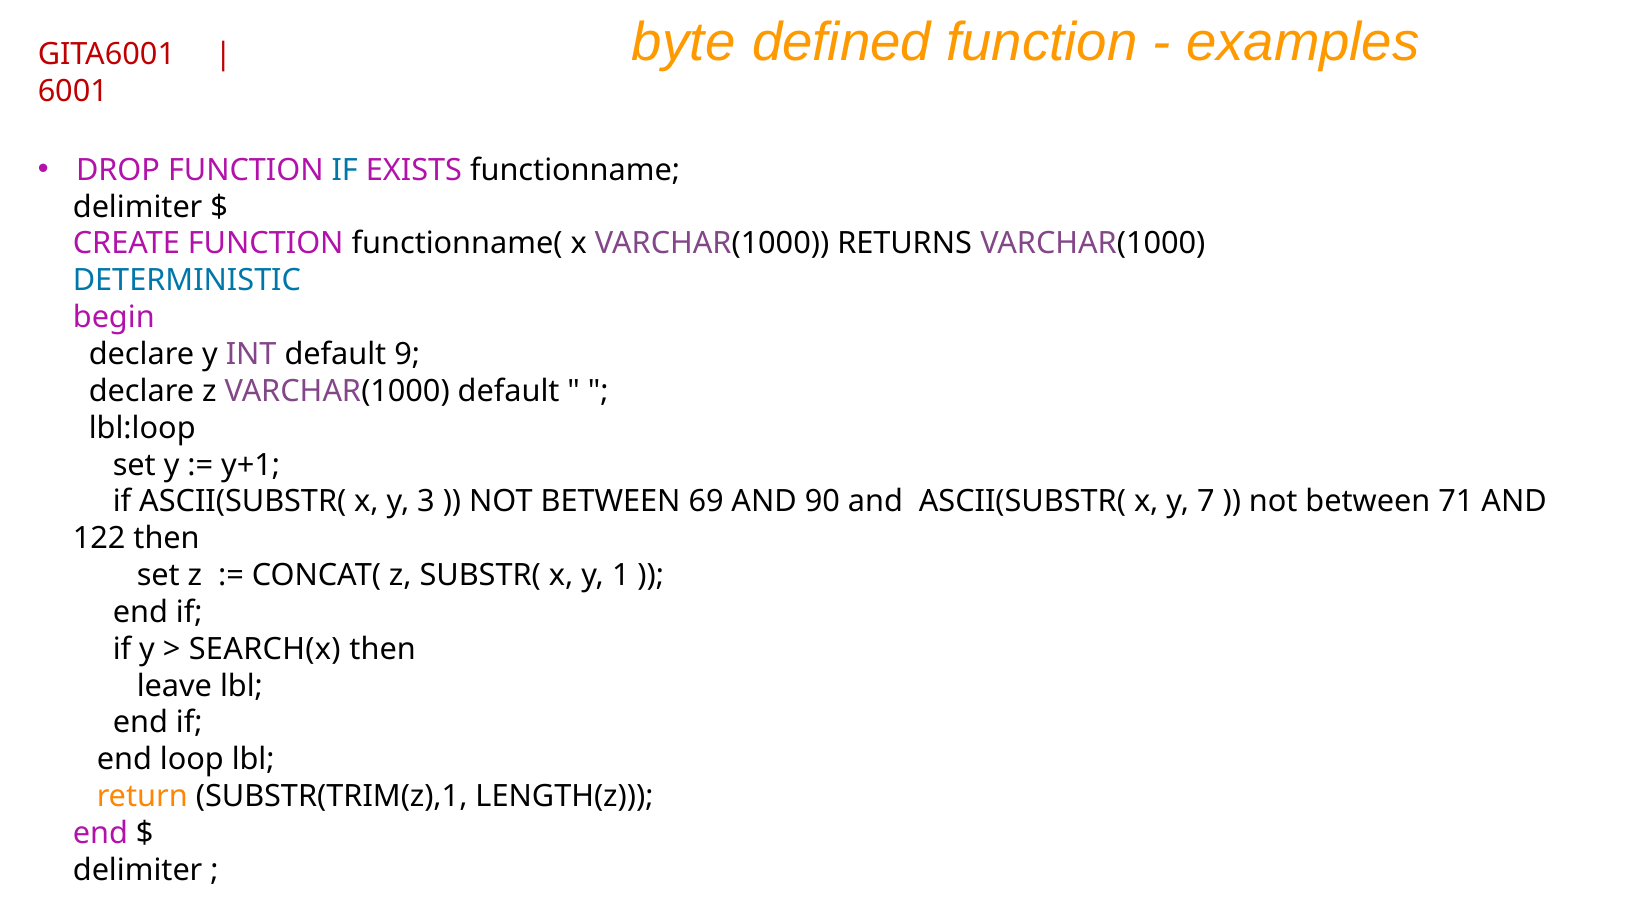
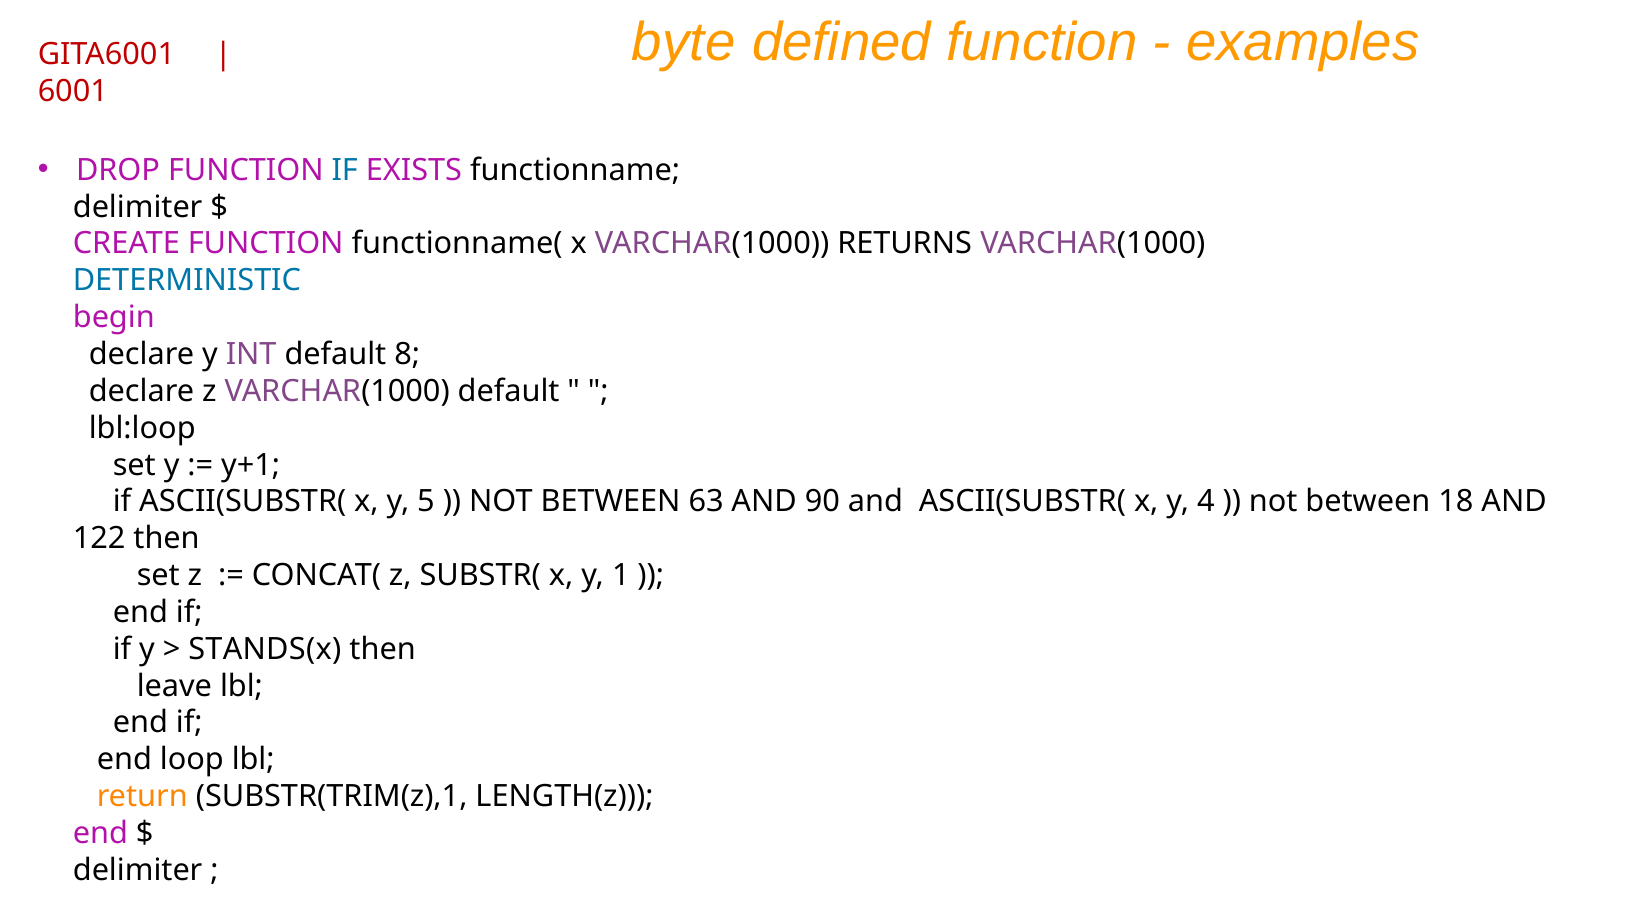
9: 9 -> 8 (407, 354)
3: 3 -> 5 (426, 502)
69: 69 -> 63 (706, 502)
7: 7 -> 4 (1206, 502)
71: 71 -> 18 (1456, 502)
SEARCH(x: SEARCH(x -> STANDS(x (265, 649)
